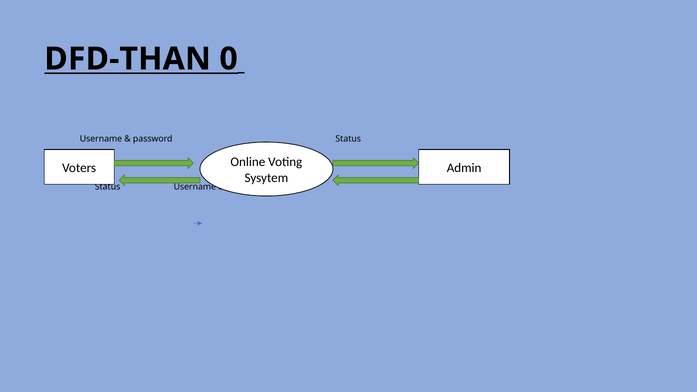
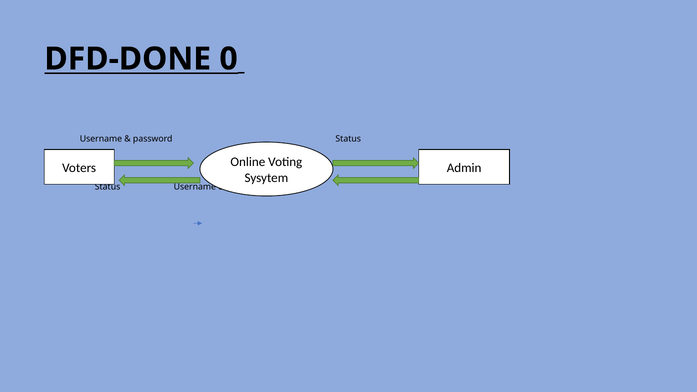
DFD-THAN: DFD-THAN -> DFD-DONE (128, 59)
